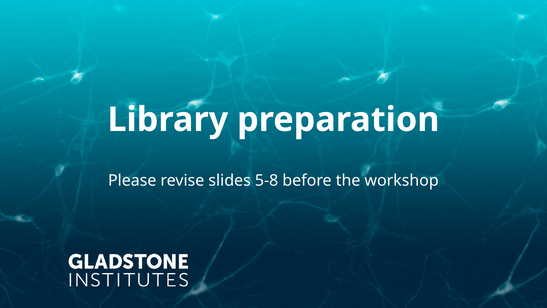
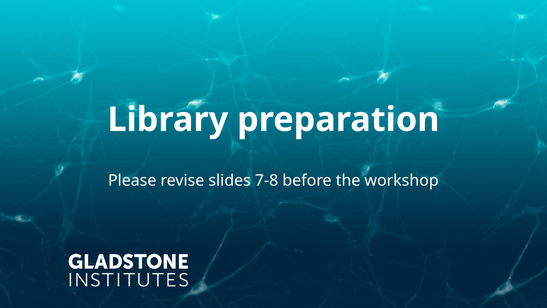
5-8: 5-8 -> 7-8 (267, 180)
